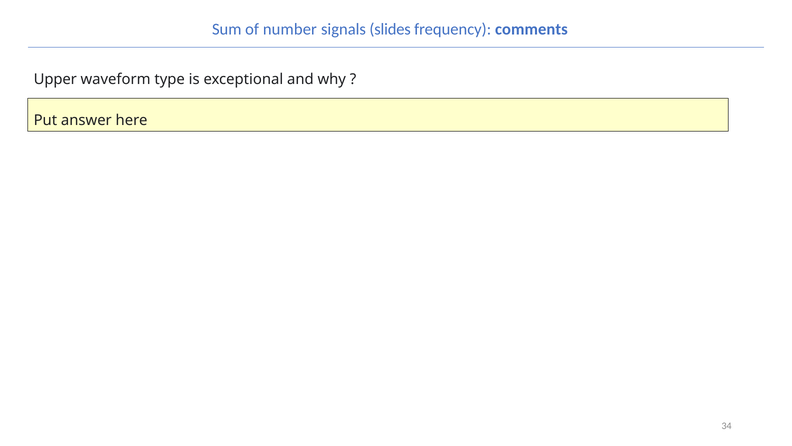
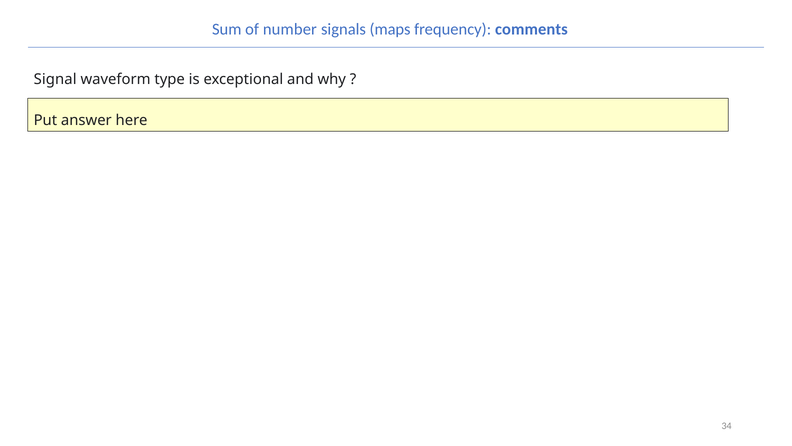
slides: slides -> maps (390, 29)
Upper: Upper -> Signal (55, 79)
